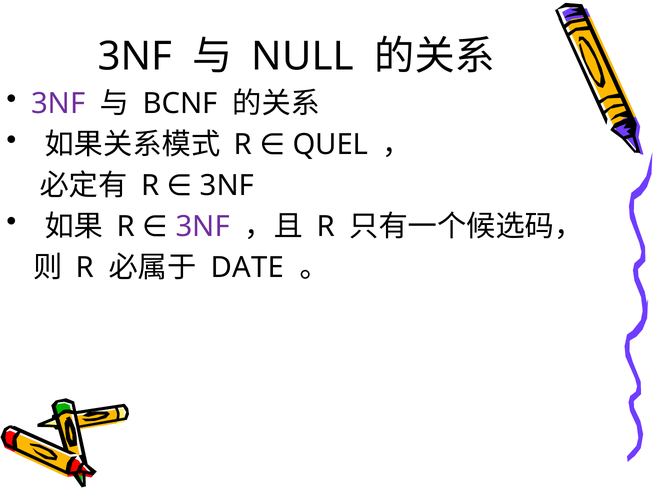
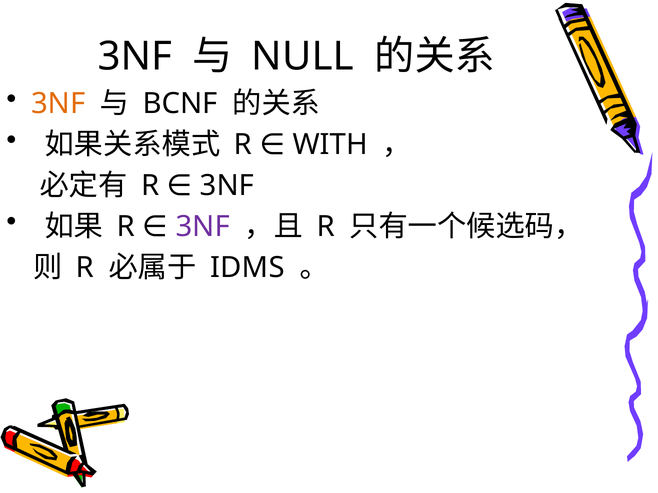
3NF colour: purple -> orange (58, 104)
QUEL: QUEL -> WITH (330, 145)
DATE: DATE -> IDMS (247, 268)
